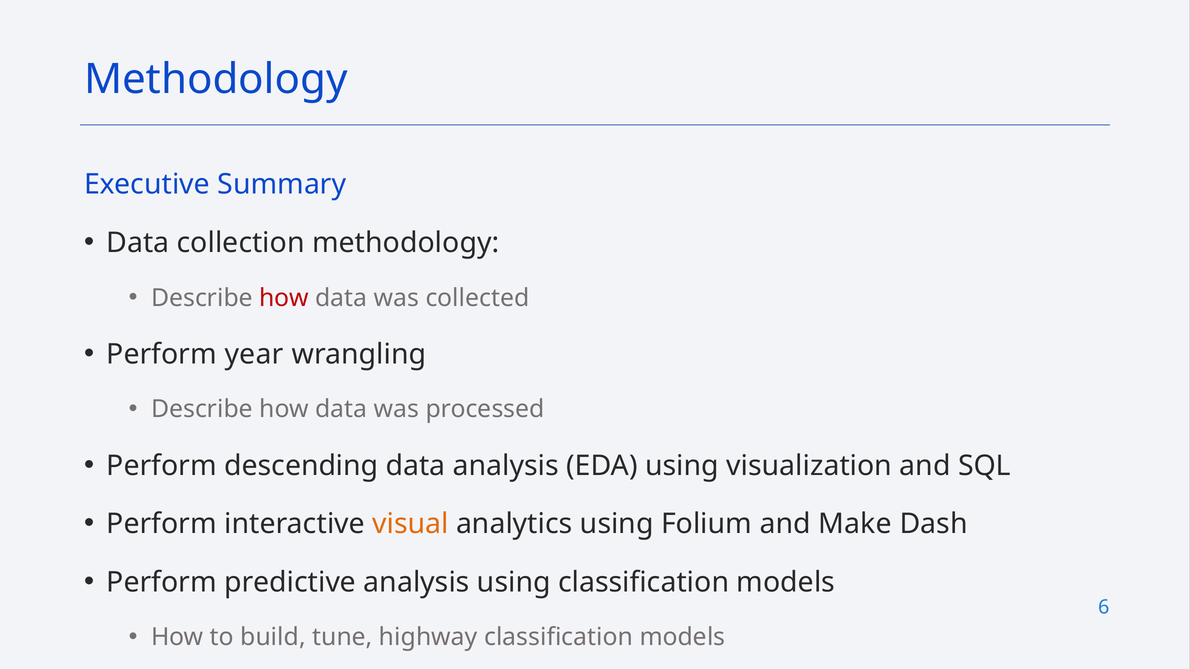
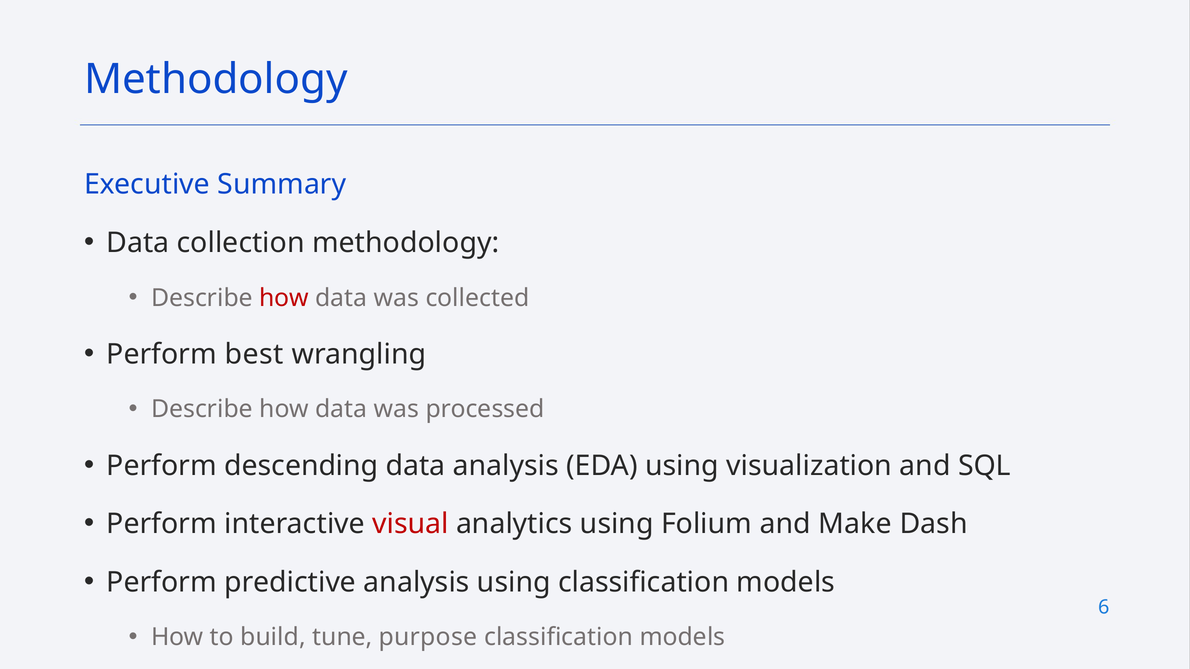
year: year -> best (254, 354)
visual colour: orange -> red (410, 524)
highway: highway -> purpose (428, 638)
